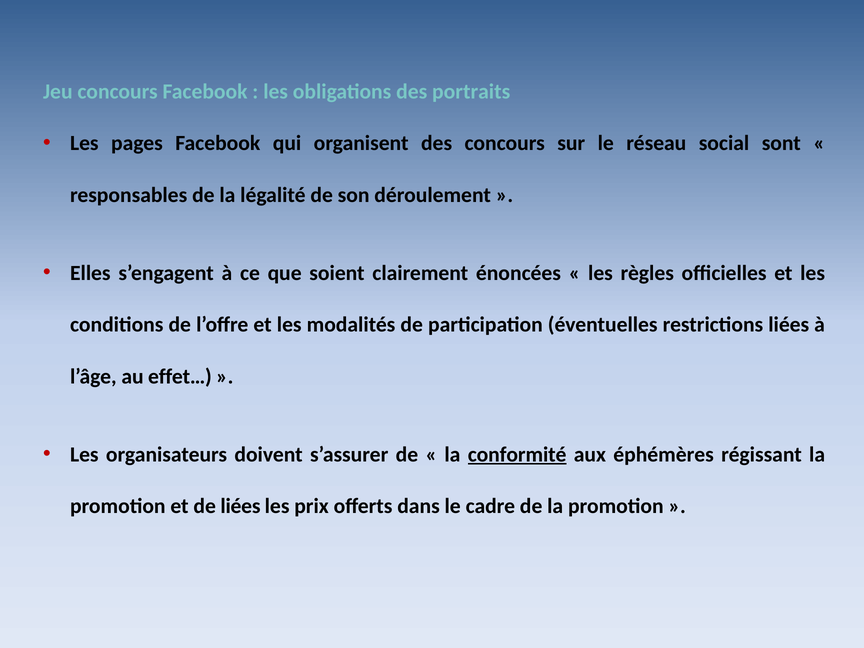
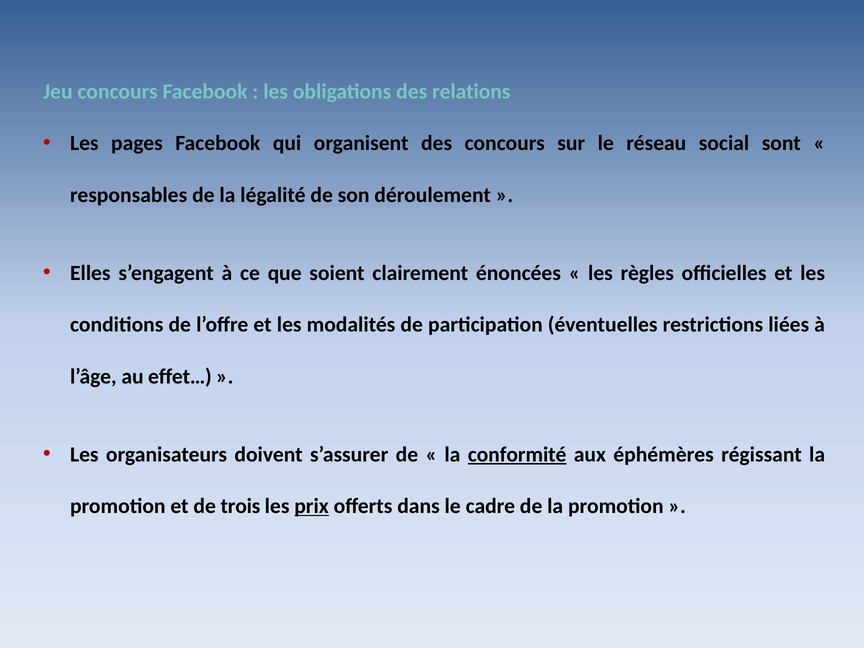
portraits: portraits -> relations (471, 91)
de liées: liées -> trois (240, 506)
prix underline: none -> present (312, 506)
